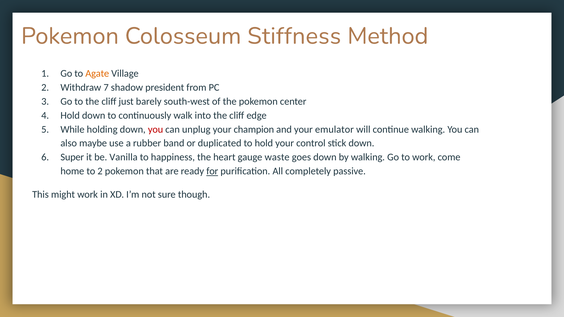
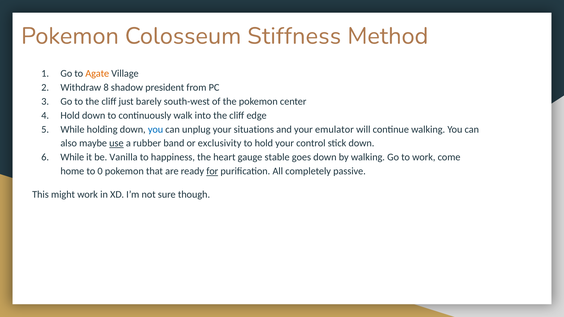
7: 7 -> 8 (106, 87)
you colour: red -> blue (156, 129)
champion: champion -> situations (254, 129)
use underline: none -> present (116, 143)
duplicated: duplicated -> exclusivity (220, 143)
6 Super: Super -> While (72, 157)
waste: waste -> stable (277, 157)
to 2: 2 -> 0 (100, 171)
